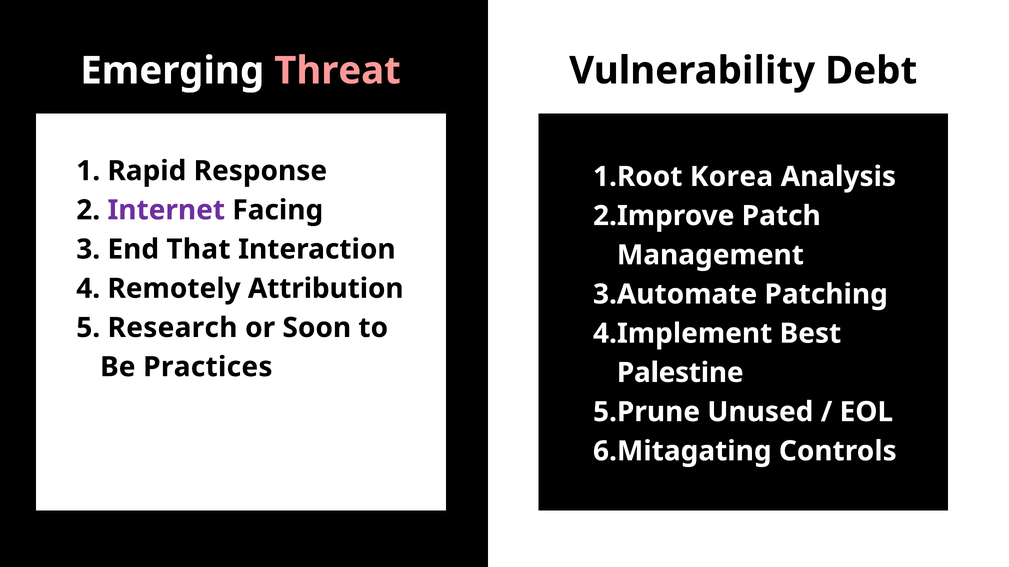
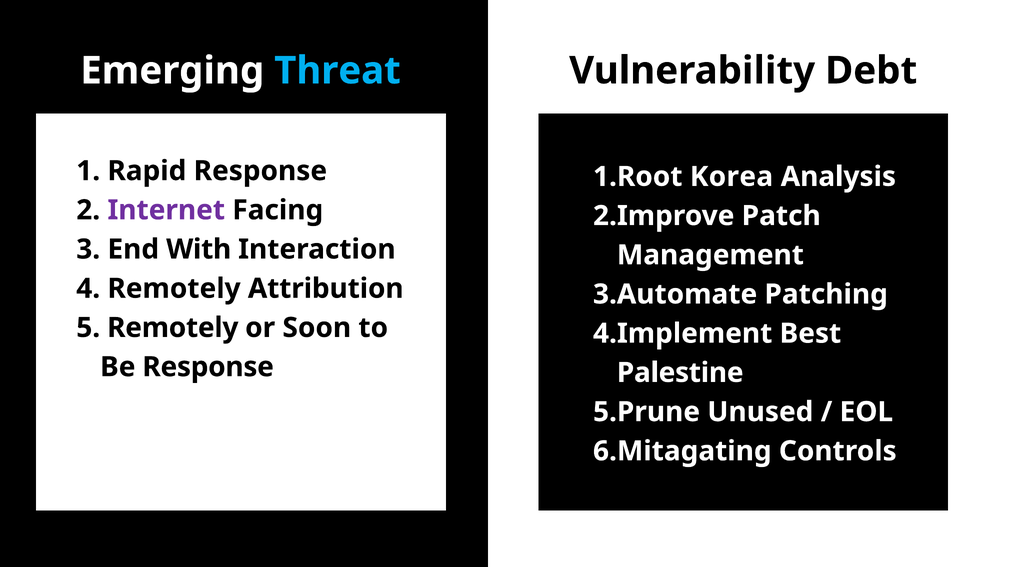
Threat colour: pink -> light blue (337, 71)
That: That -> With (199, 250)
Research: Research -> Remotely (173, 328)
Be Practices: Practices -> Response (208, 367)
